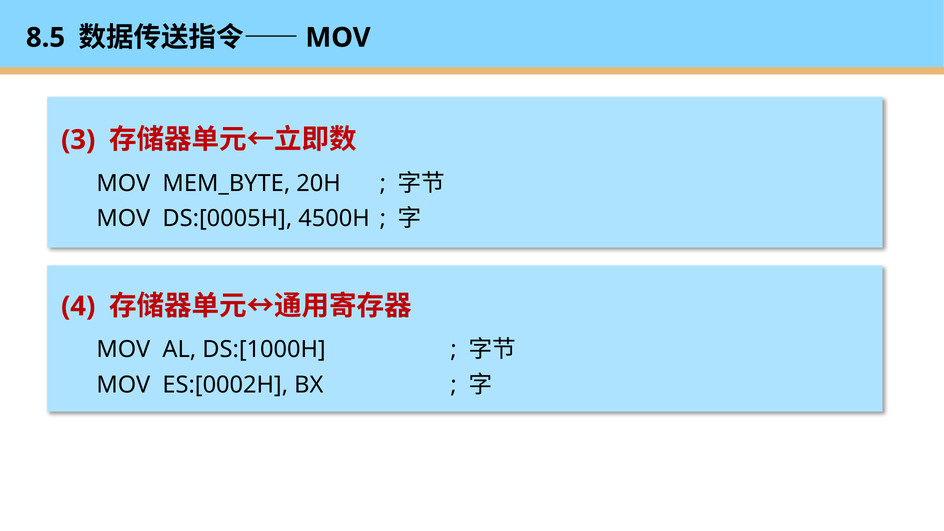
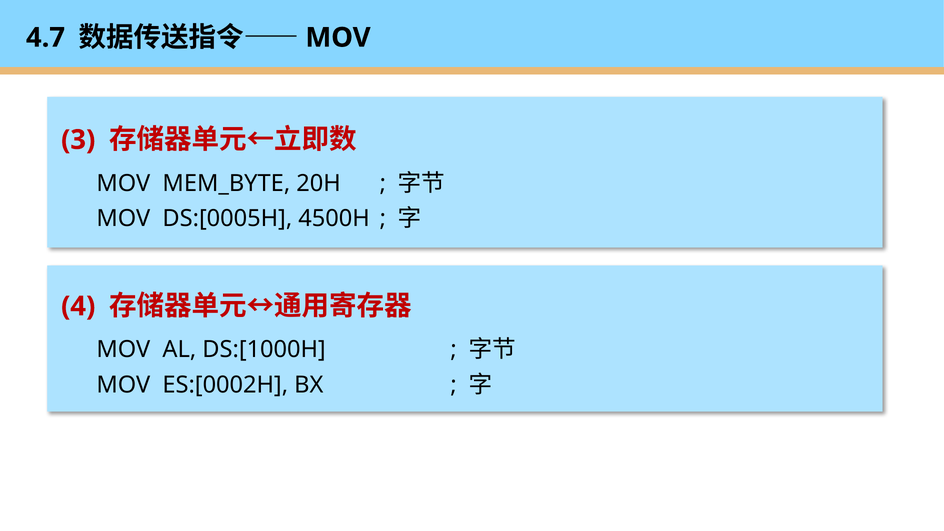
8.5: 8.5 -> 4.7 (46, 38)
